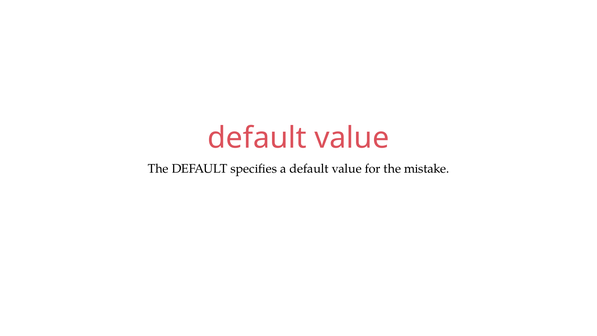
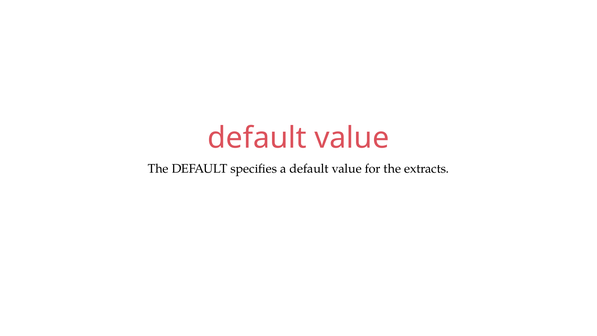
mistake: mistake -> extracts (427, 169)
